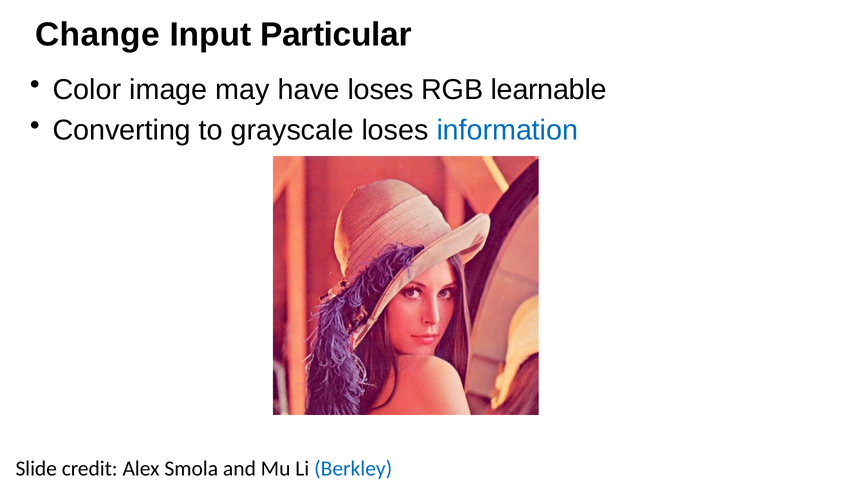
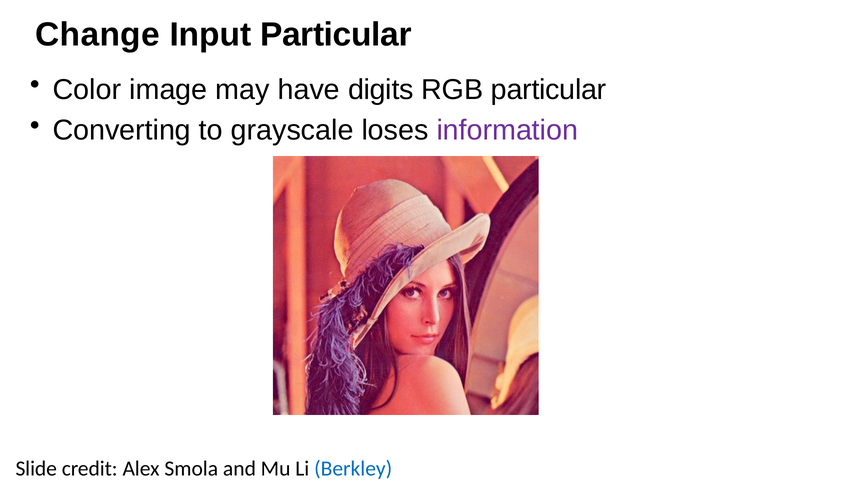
have loses: loses -> digits (381, 90)
RGB learnable: learnable -> particular (549, 90)
information colour: blue -> purple (507, 130)
